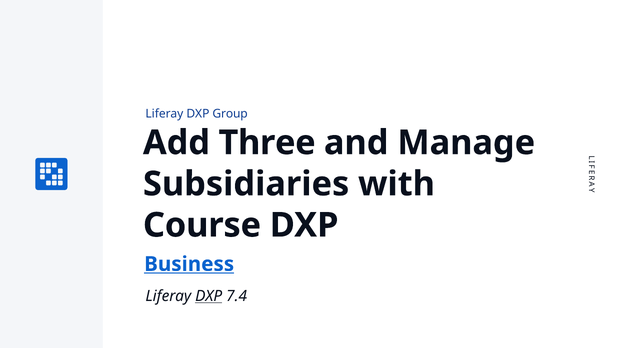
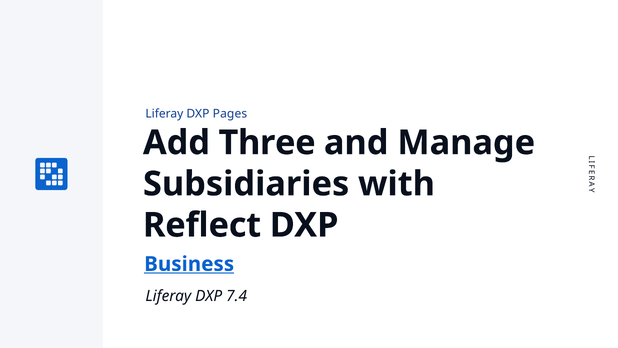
Group: Group -> Pages (230, 114)
Course: Course -> Reflect (202, 225)
DXP underline: present -> none (209, 296)
